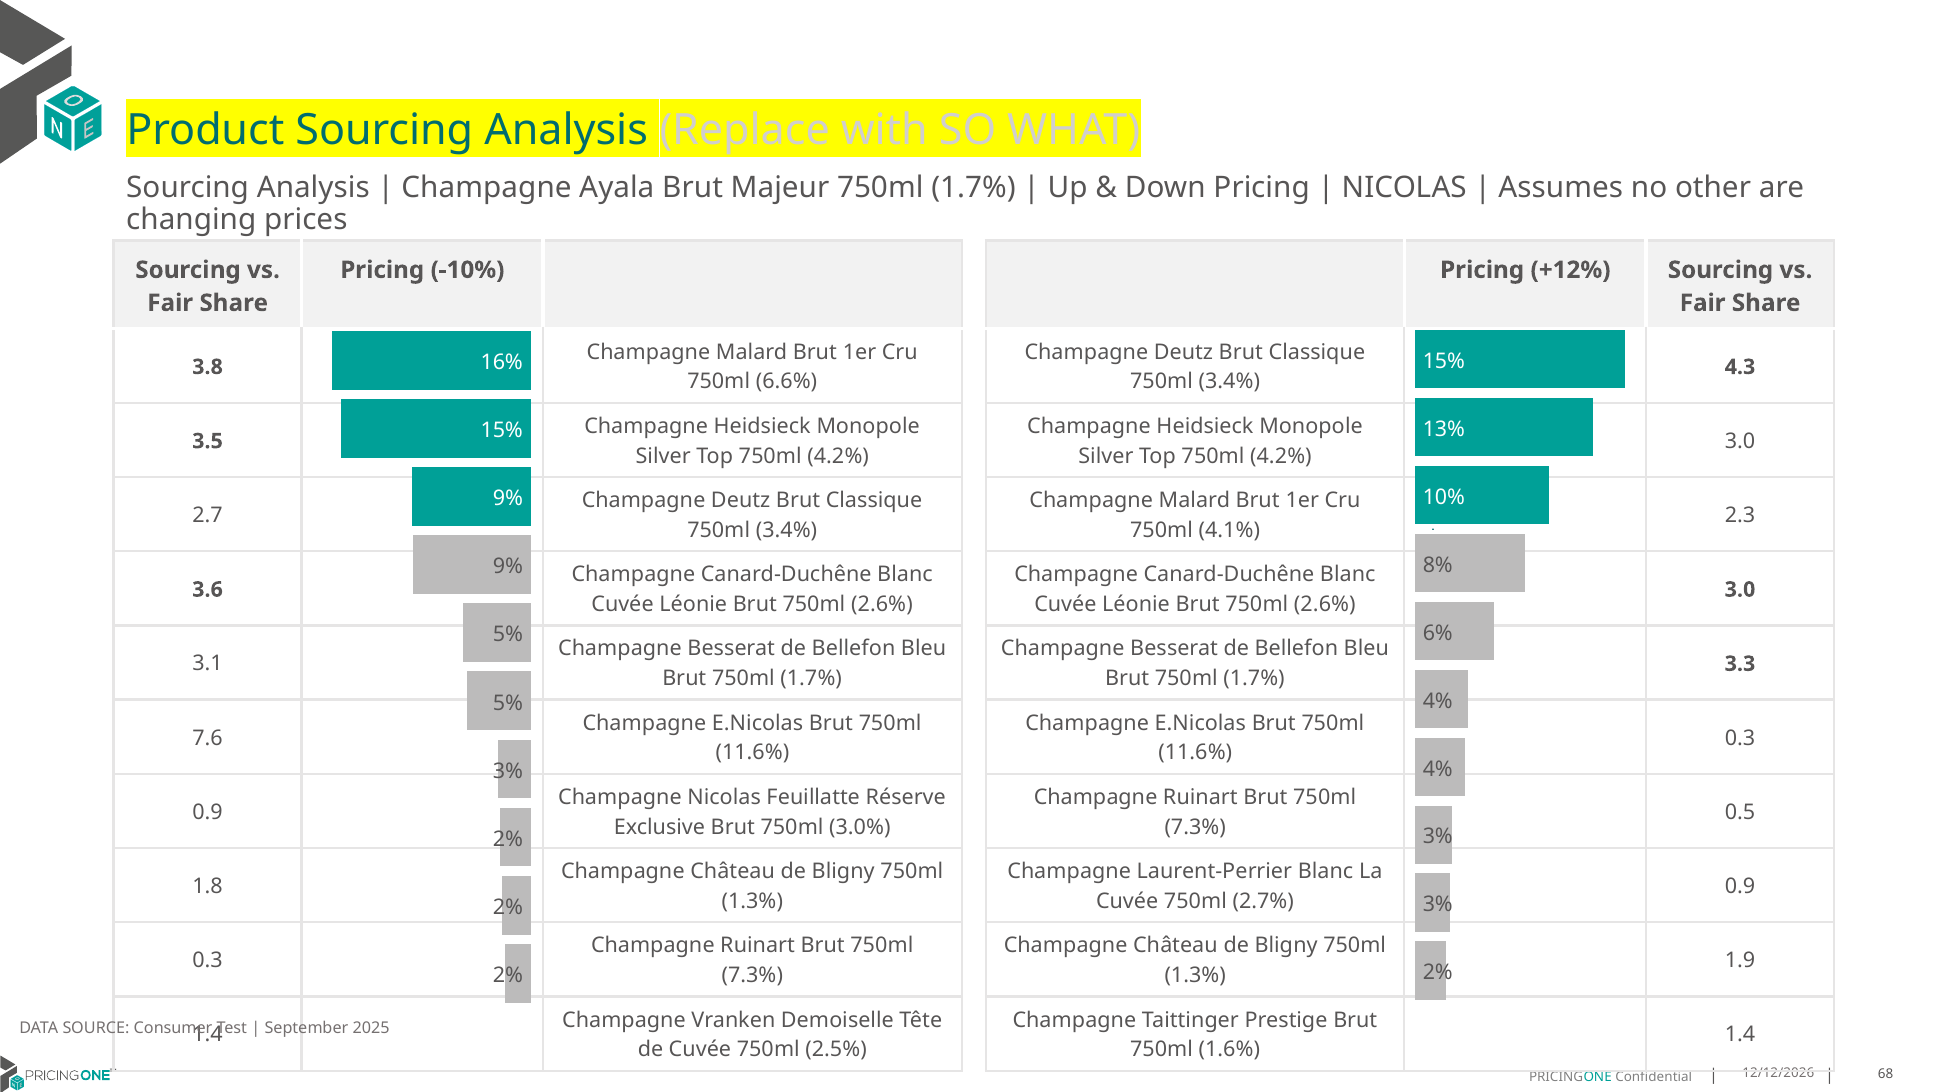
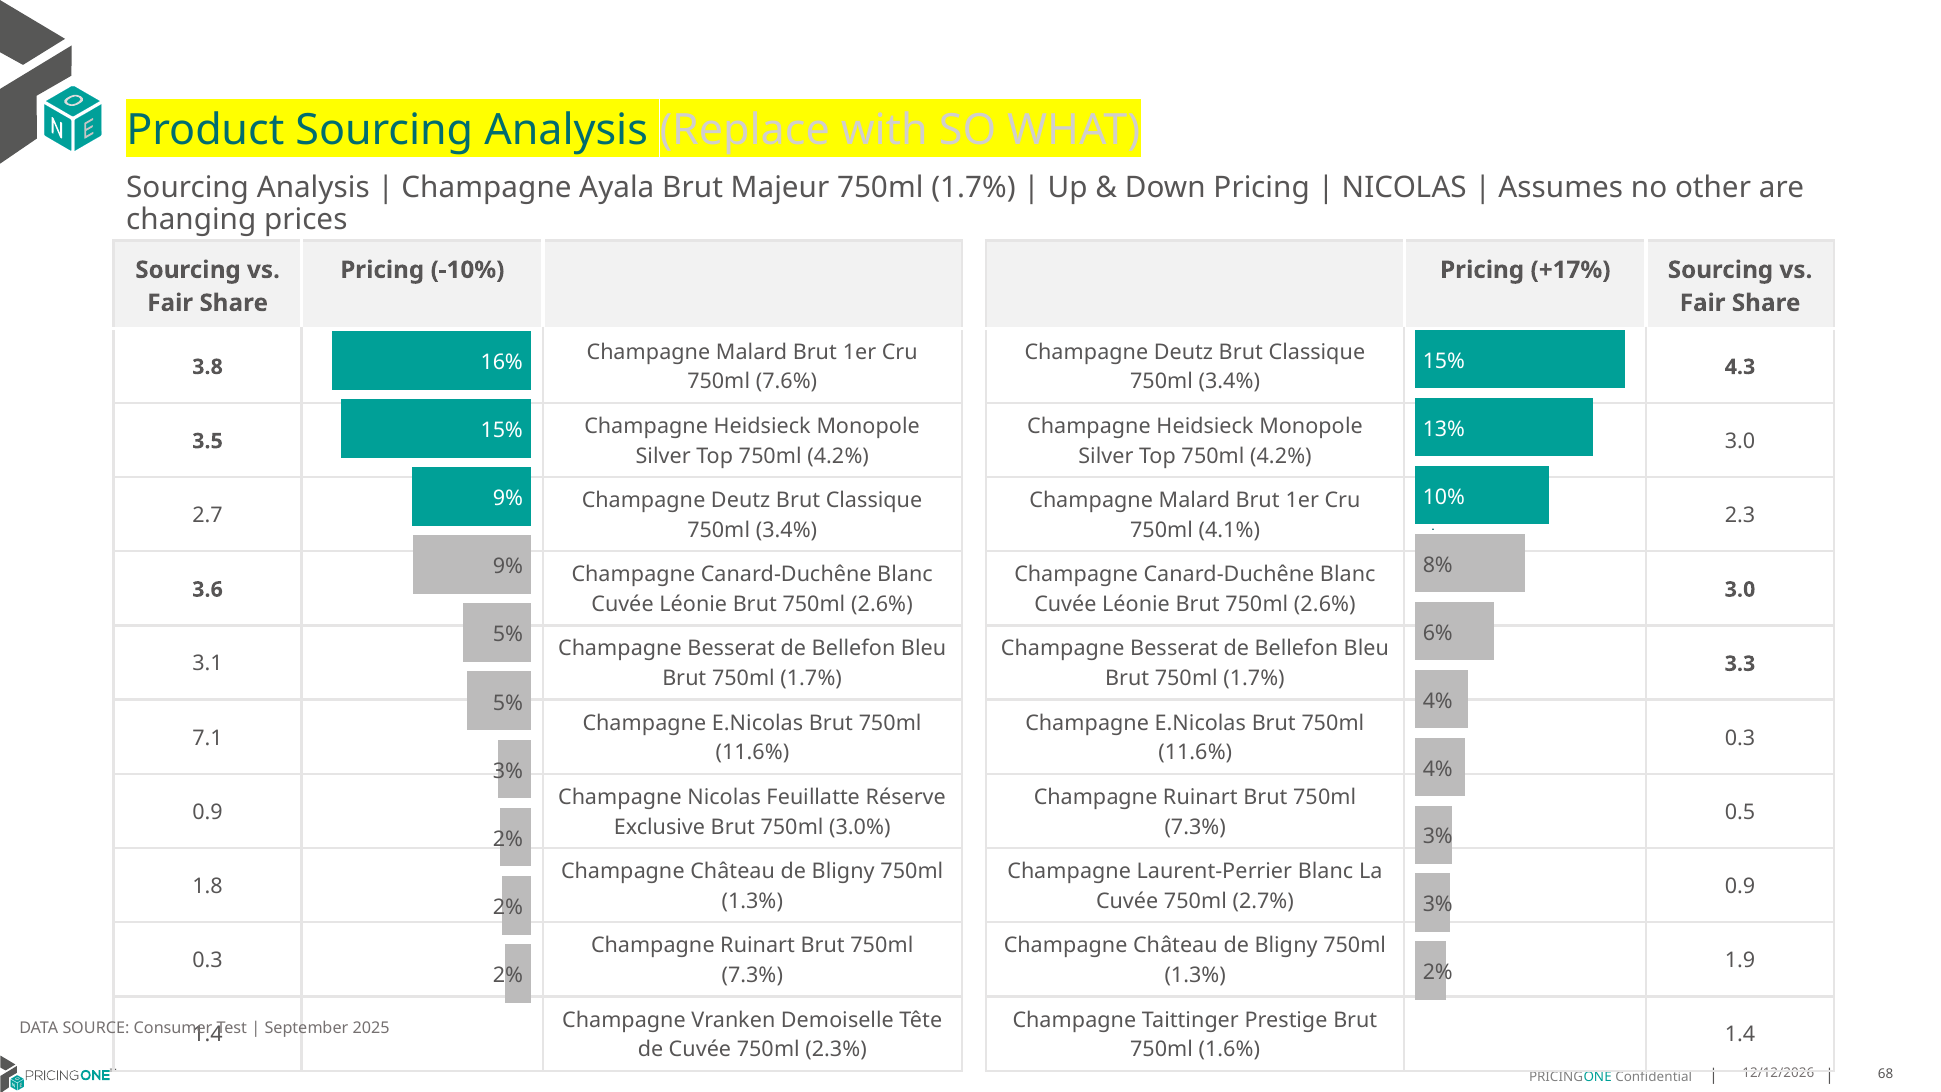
+12%: +12% -> +17% (1571, 270)
6.6%: 6.6% -> 7.6% (786, 382)
7.6: 7.6 -> 7.1 (208, 738)
2.5%: 2.5% -> 2.3% (836, 1050)
